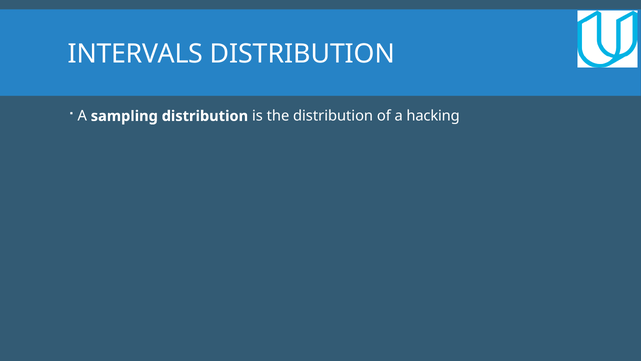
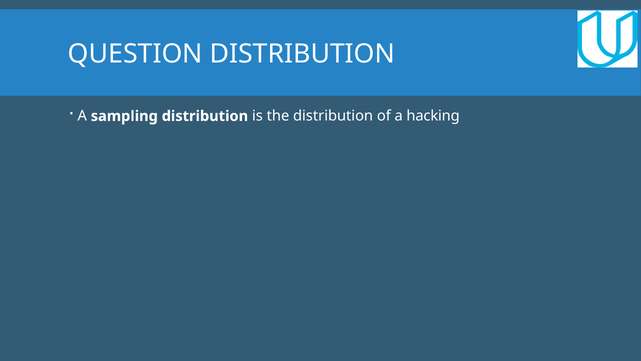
INTERVALS: INTERVALS -> QUESTION (135, 54)
